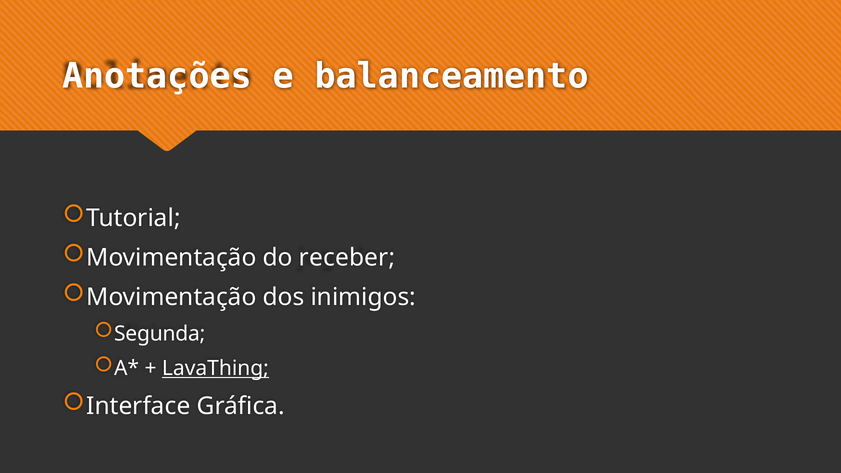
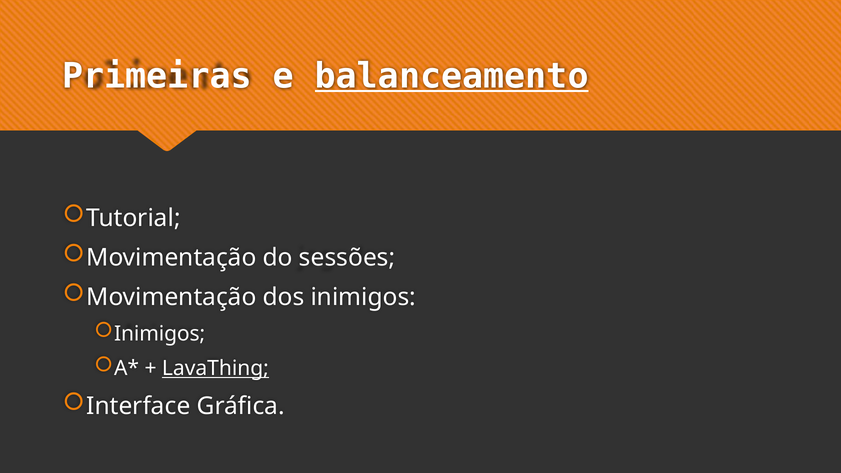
Anotações: Anotações -> Primeiras (157, 76)
balanceamento underline: none -> present (452, 76)
receber: receber -> sessões (347, 258)
Segunda: Segunda -> Inimigos (160, 334)
